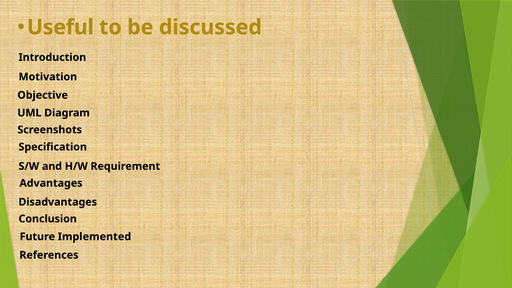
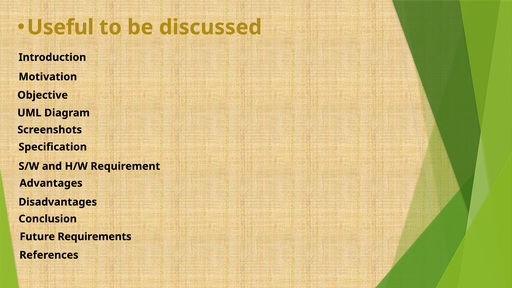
Implemented: Implemented -> Requirements (95, 237)
